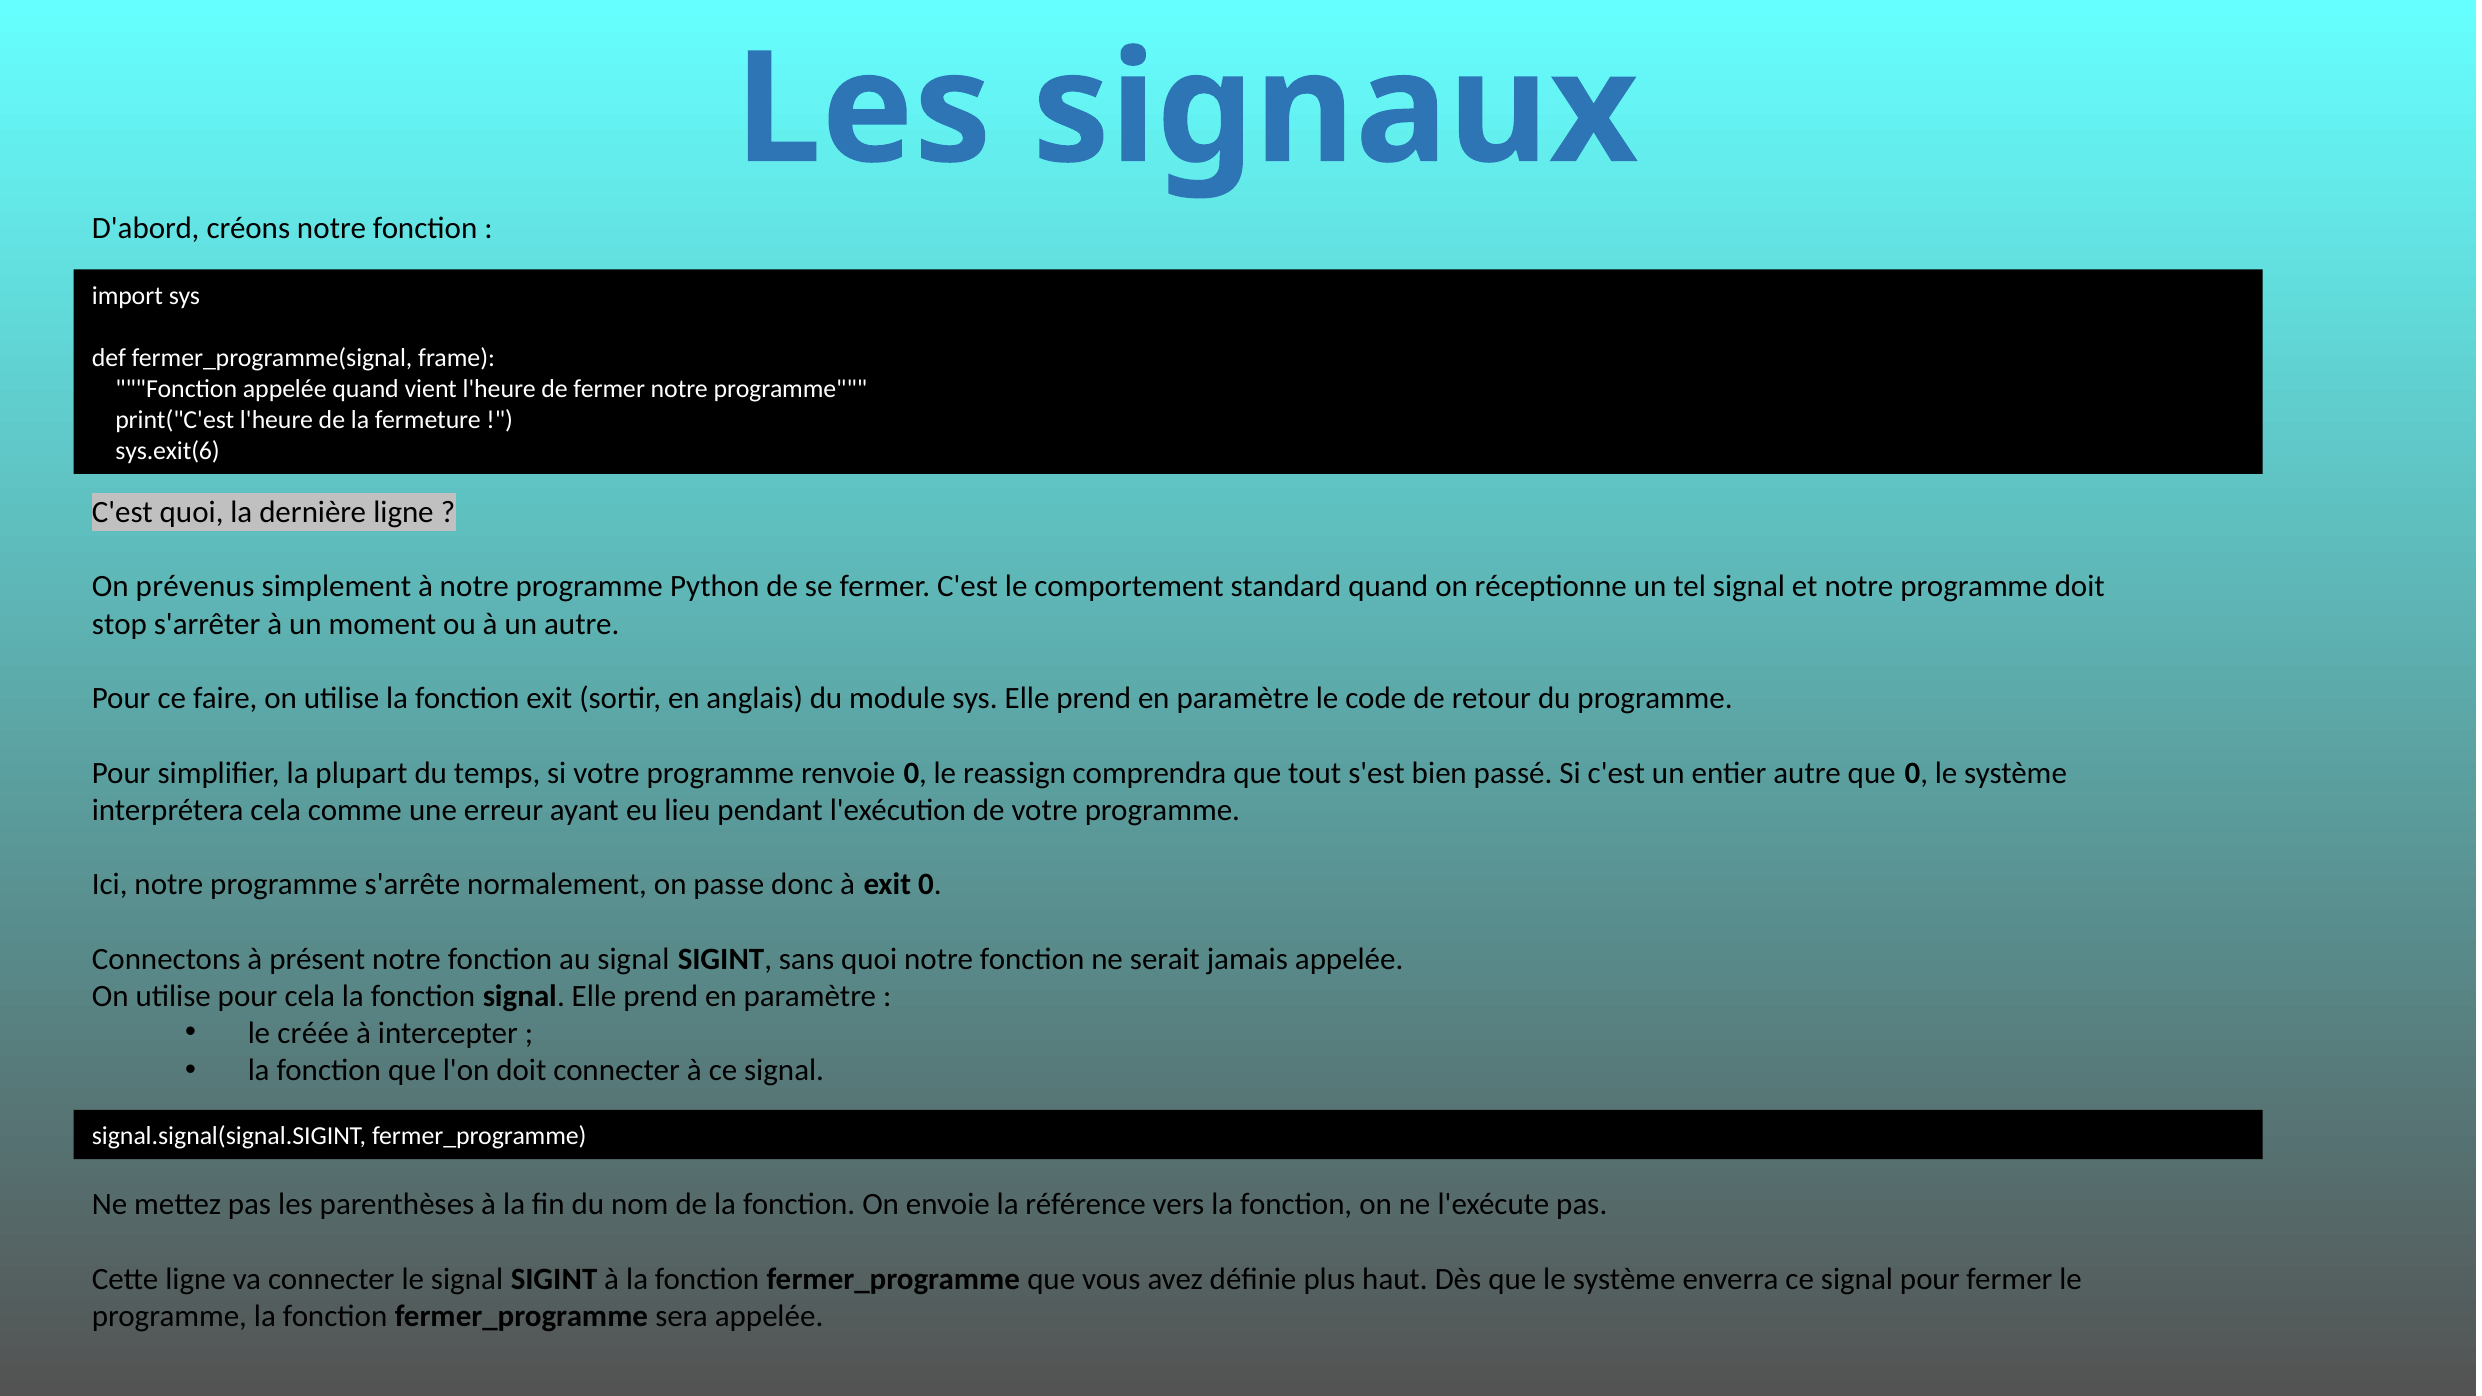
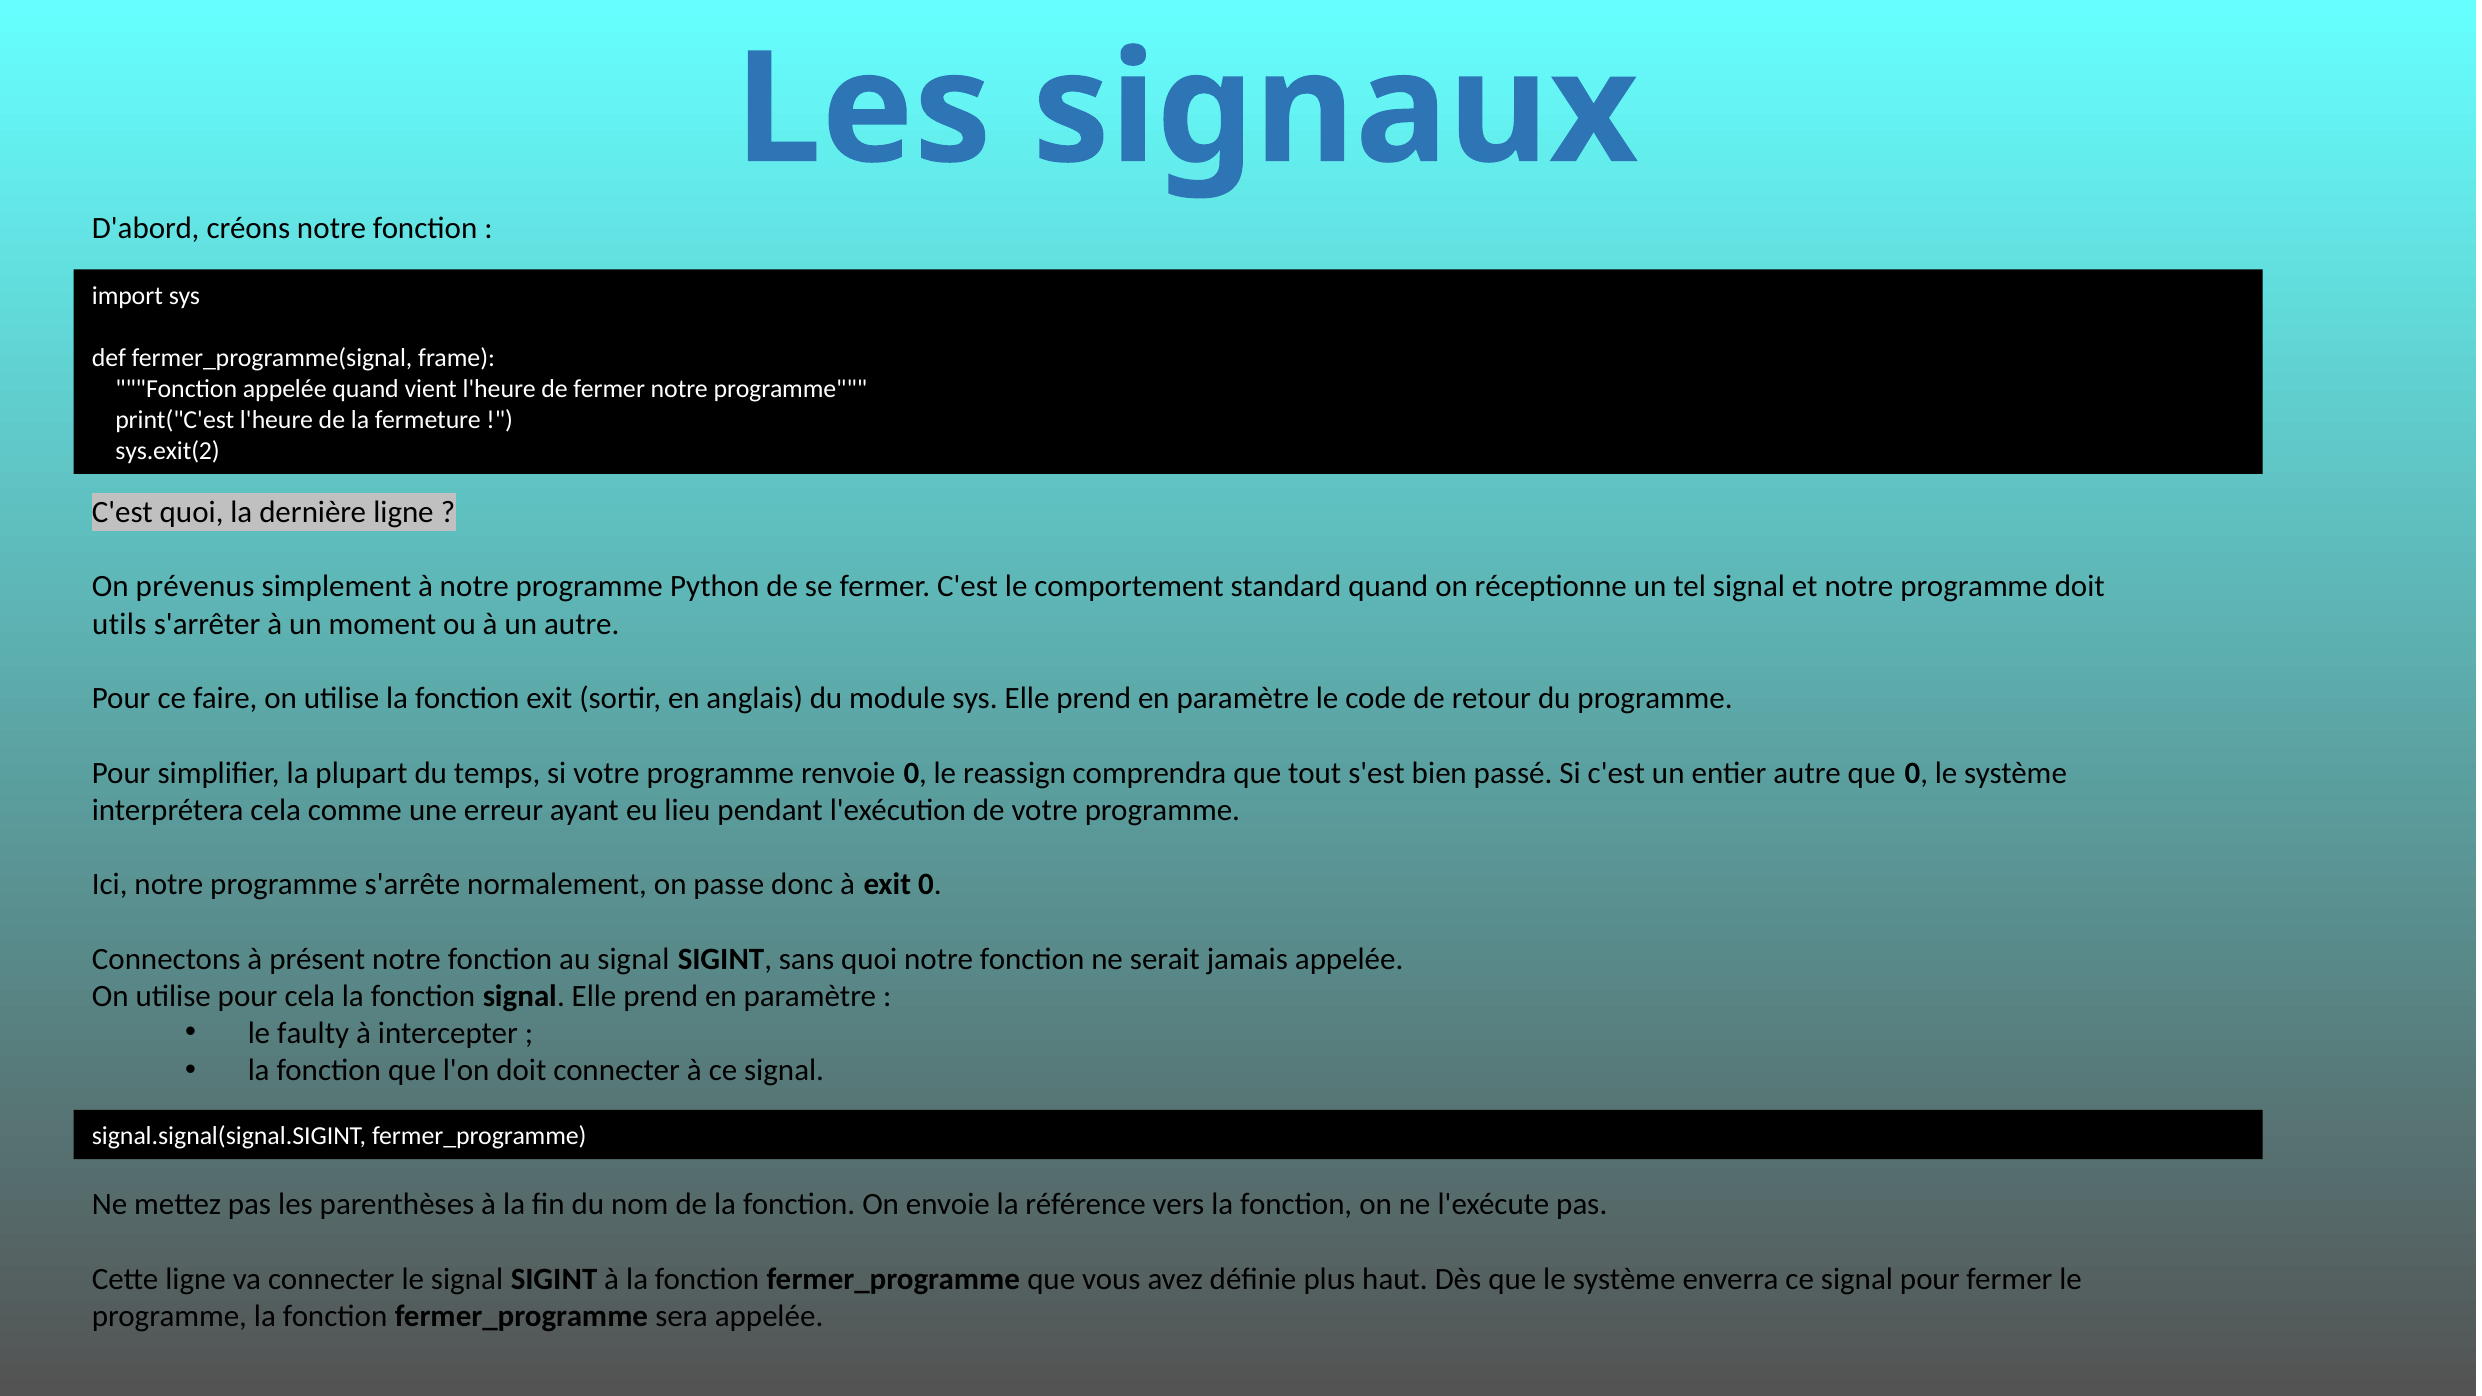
sys.exit(6: sys.exit(6 -> sys.exit(2 (168, 451)
stop: stop -> utils (119, 624)
créée: créée -> faulty (313, 1033)
